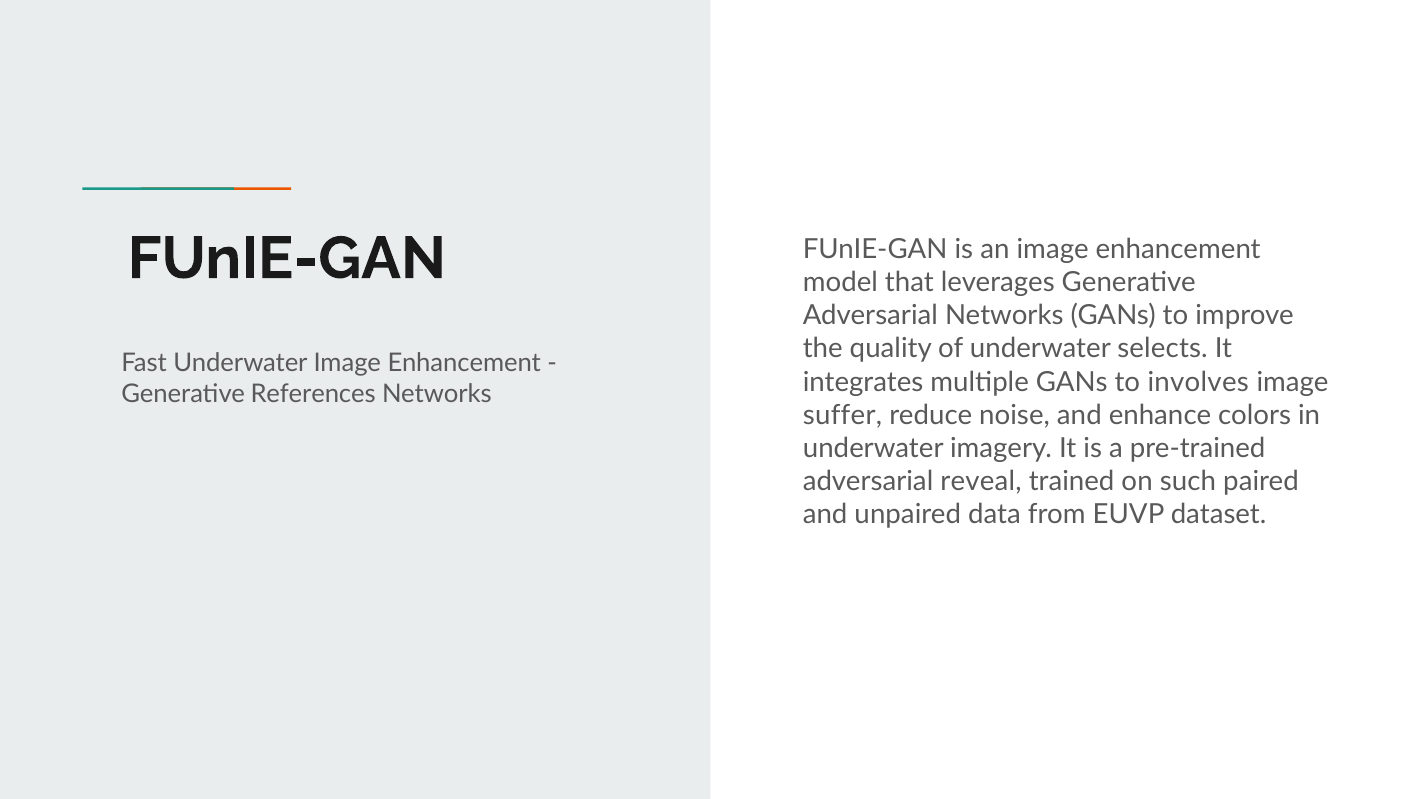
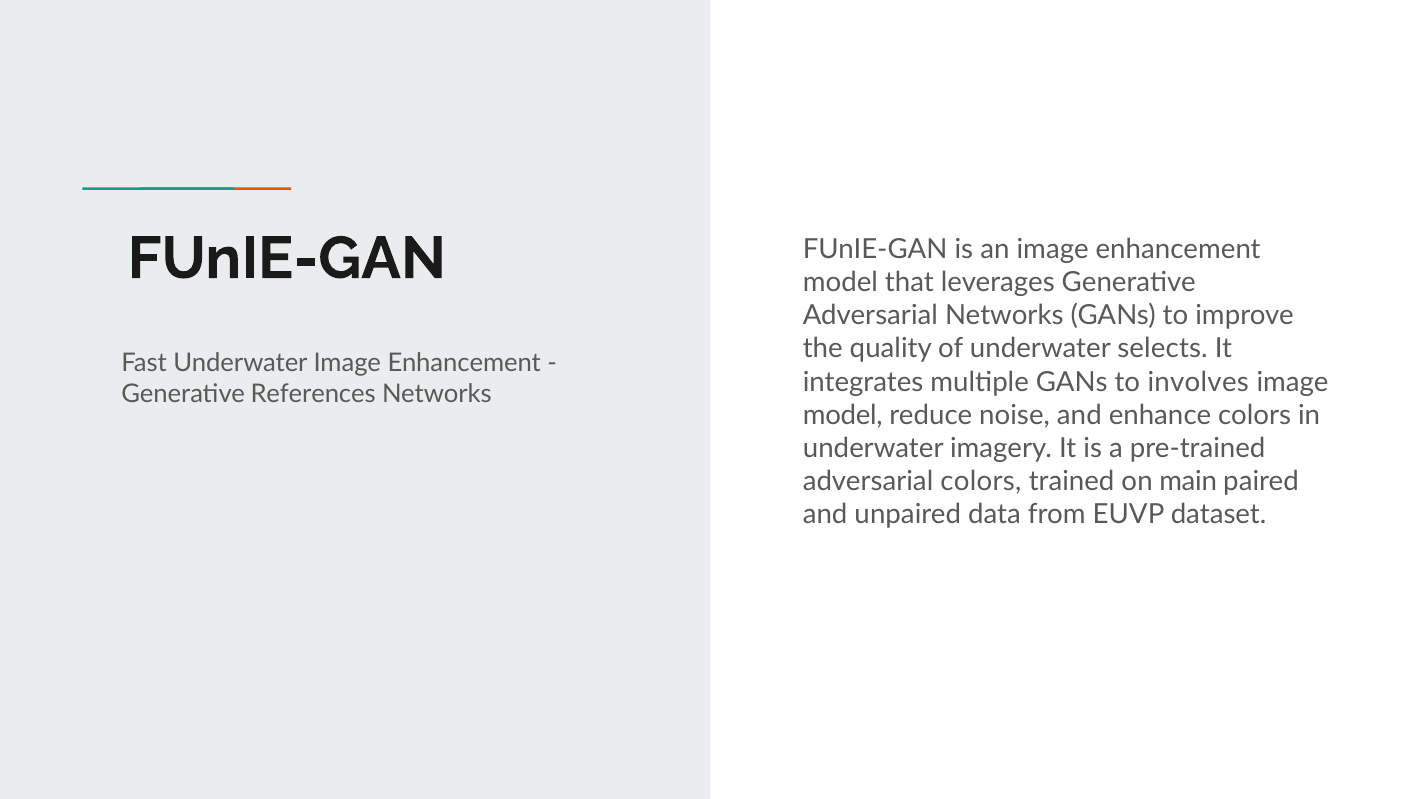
suffer: suffer -> model (843, 415)
adversarial reveal: reveal -> colors (981, 482)
such: such -> main (1188, 482)
